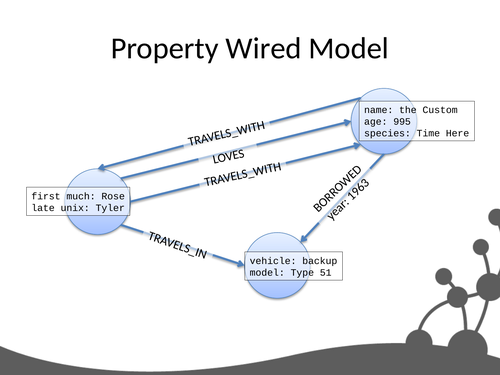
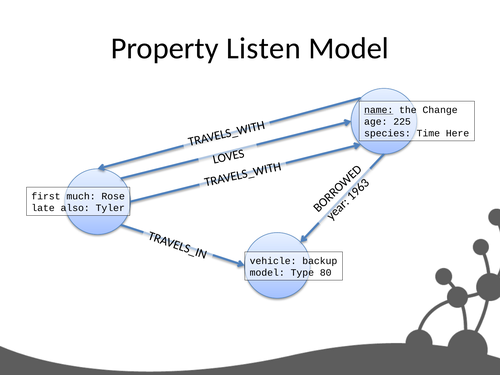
Wired: Wired -> Listen (263, 48)
name underline: none -> present (379, 110)
Custom: Custom -> Change (440, 110)
995: 995 -> 225 (402, 122)
unix: unix -> also (75, 208)
51: 51 -> 80 (326, 272)
